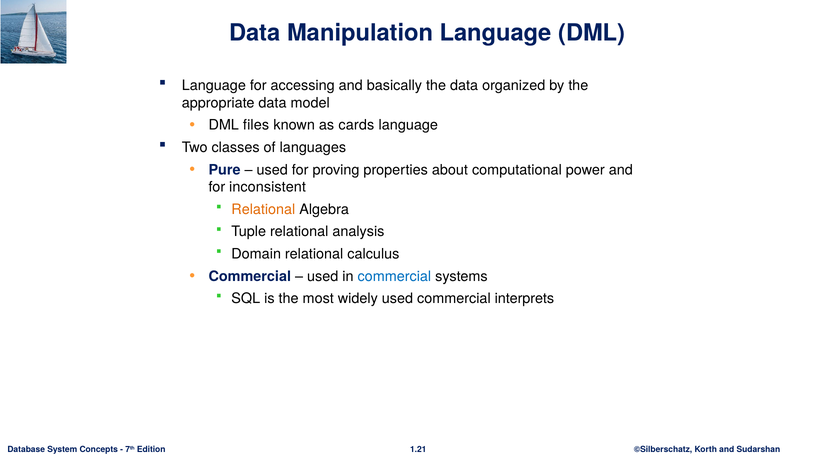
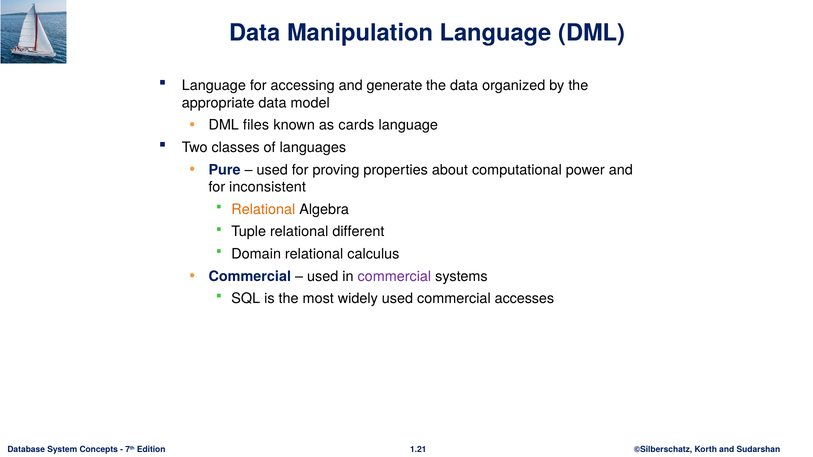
basically: basically -> generate (395, 86)
analysis: analysis -> different (358, 232)
commercial colour: blue -> purple (394, 276)
interprets: interprets -> accesses (524, 299)
